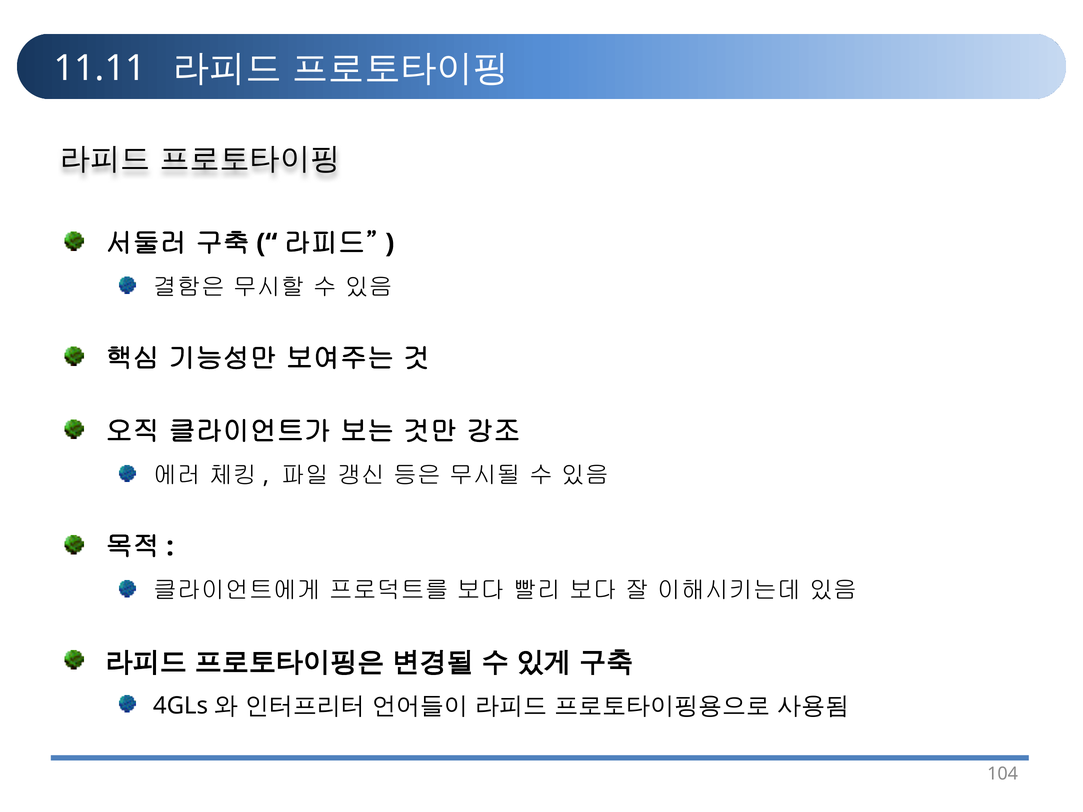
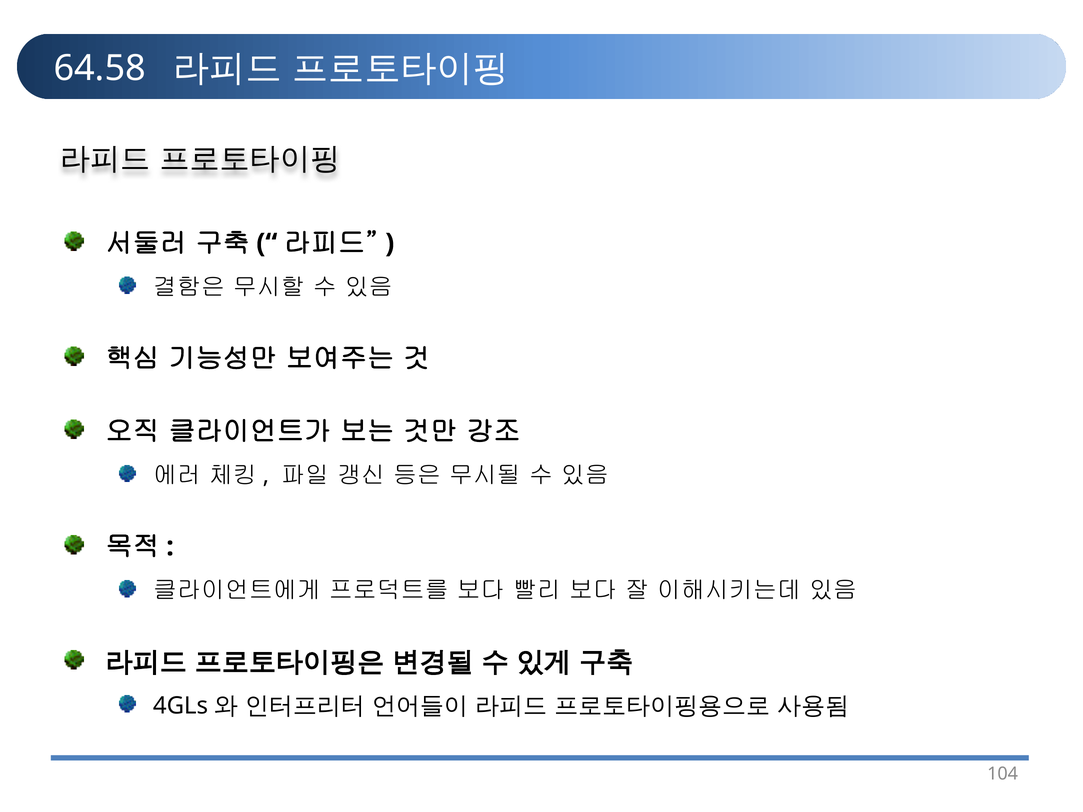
11.11: 11.11 -> 64.58 (100, 68)
